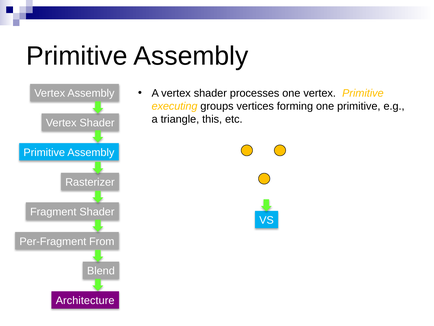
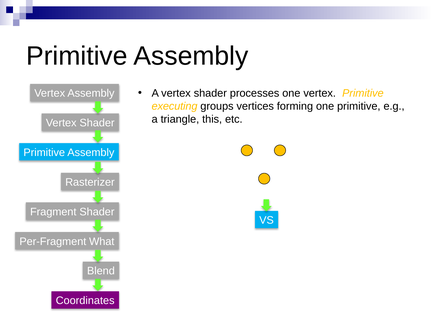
From: From -> What (102, 241)
Architecture: Architecture -> Coordinates (85, 300)
